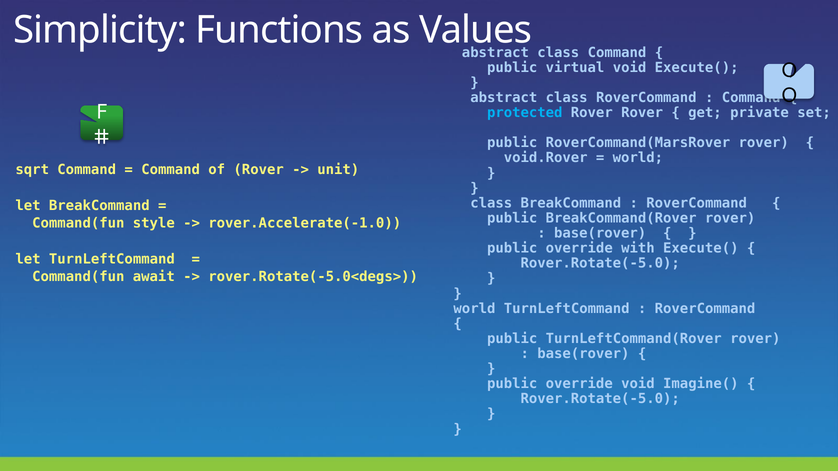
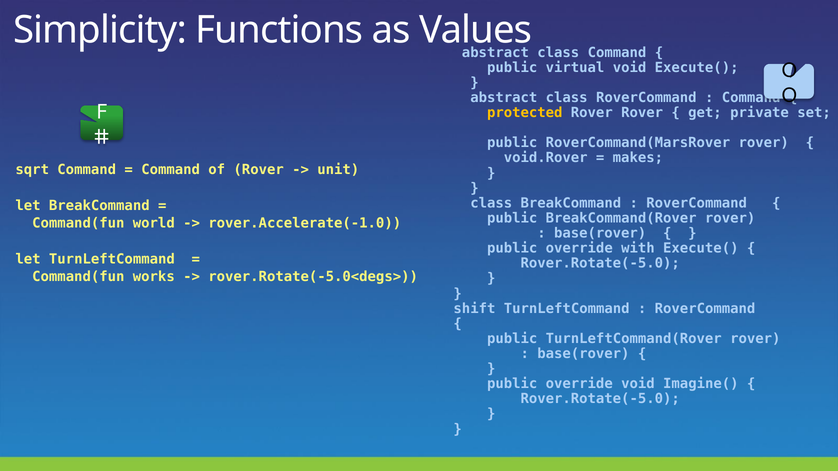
protected colour: light blue -> yellow (525, 113)
world: world -> makes (638, 158)
style: style -> world (154, 224)
await: await -> works (154, 277)
world: world -> shift (474, 309)
